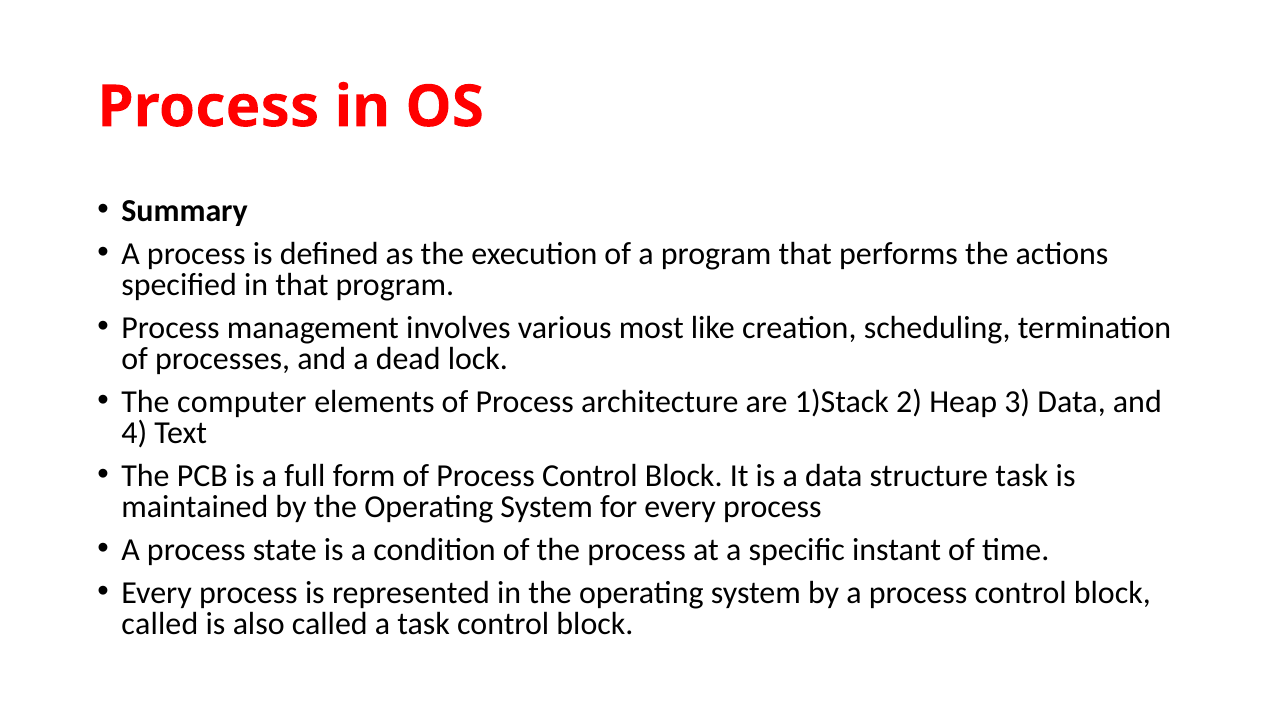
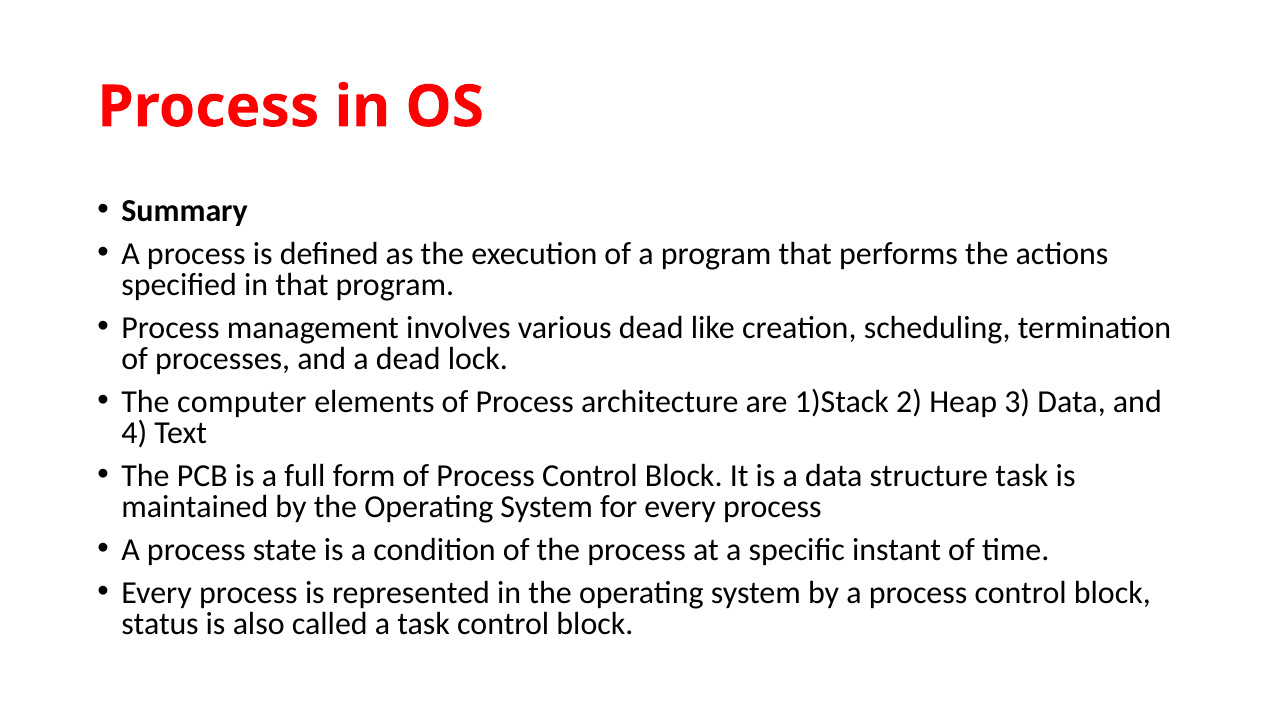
various most: most -> dead (651, 328)
called: called -> status (160, 624)
